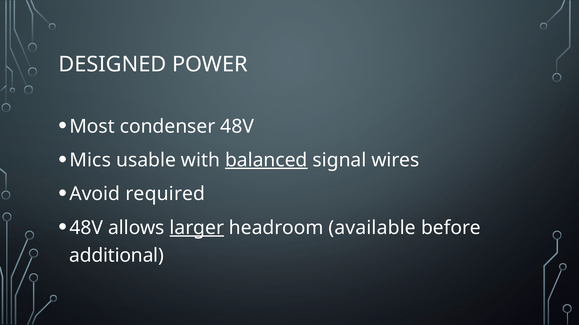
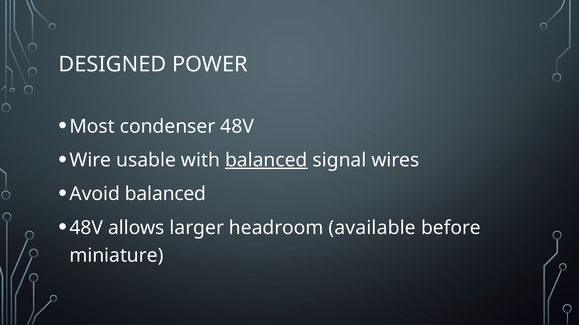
Mics: Mics -> Wire (90, 160)
Avoid required: required -> balanced (166, 194)
larger underline: present -> none (197, 228)
additional: additional -> miniature (116, 256)
